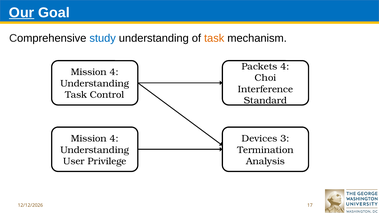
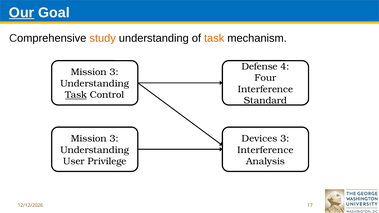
study colour: blue -> orange (103, 38)
Packets: Packets -> Defense (260, 67)
4: 4 -> 3 (114, 72)
Choi: Choi -> Four (265, 78)
Task underline: none -> present (76, 95)
4: 4 -> 3 (114, 139)
Termination: Termination -> Interference (265, 150)
